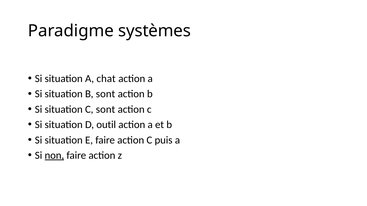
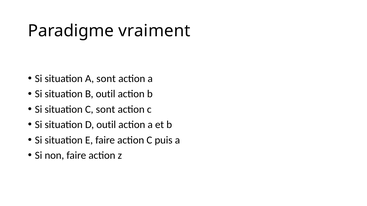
systèmes: systèmes -> vraiment (154, 31)
A chat: chat -> sont (106, 79)
B sont: sont -> outil (106, 94)
non underline: present -> none (54, 156)
